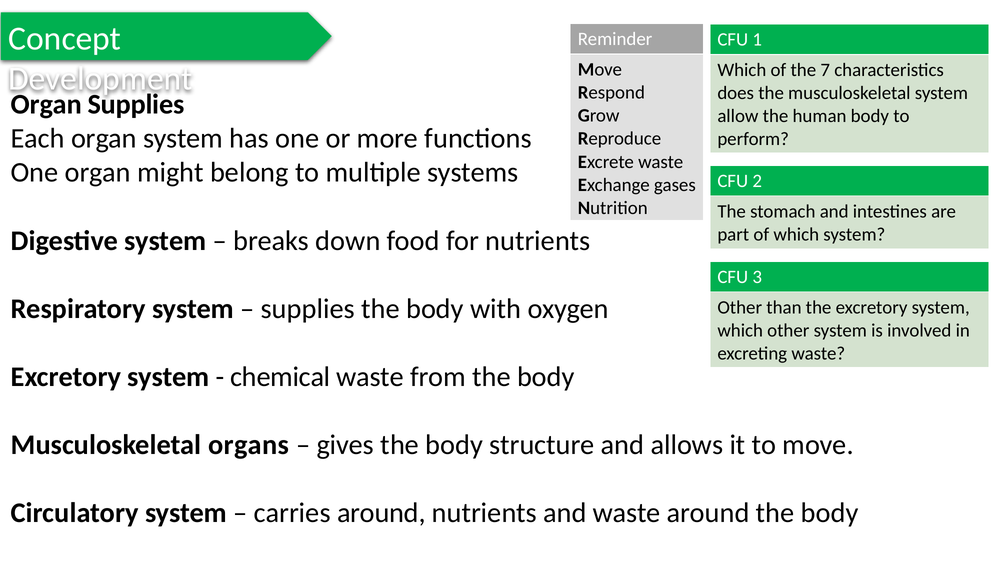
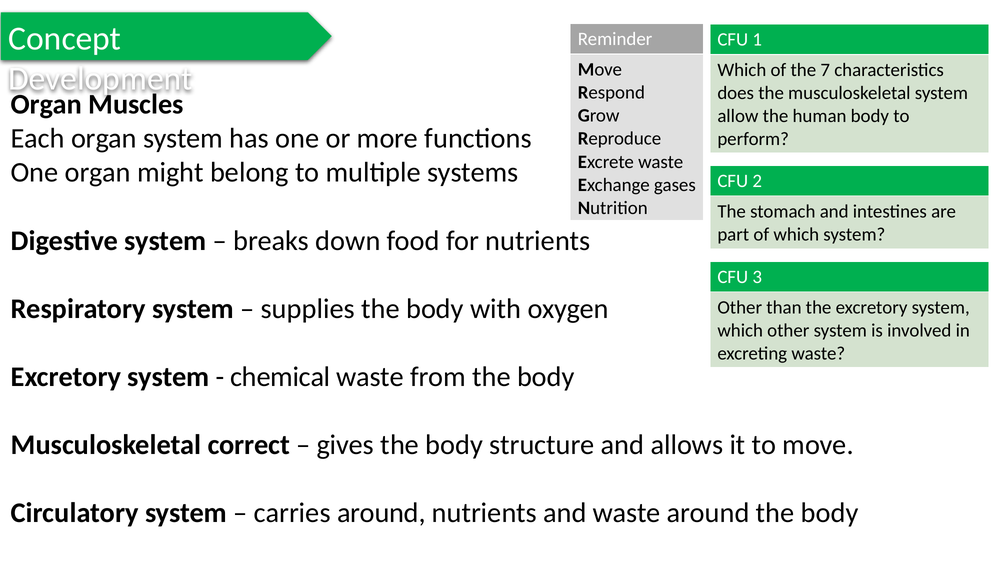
Organ Supplies: Supplies -> Muscles (136, 105)
organs: organs -> correct (249, 445)
